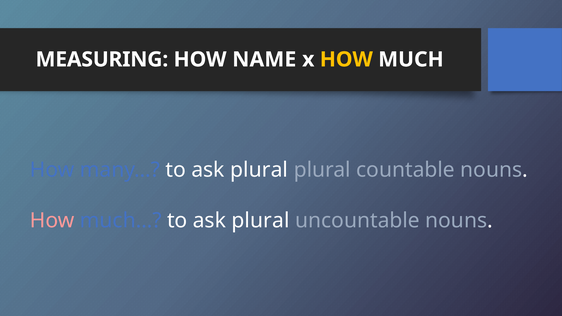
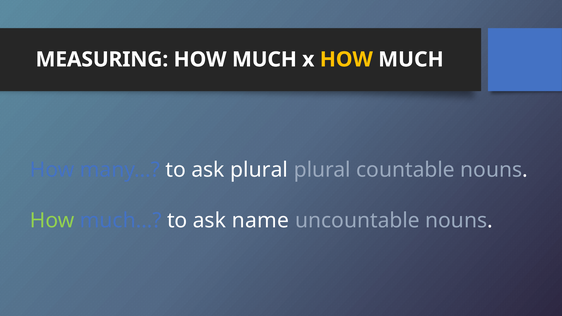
NAME: NAME -> MUCH (264, 59)
How colour: pink -> light green (52, 221)
much… to ask plural: plural -> name (260, 221)
